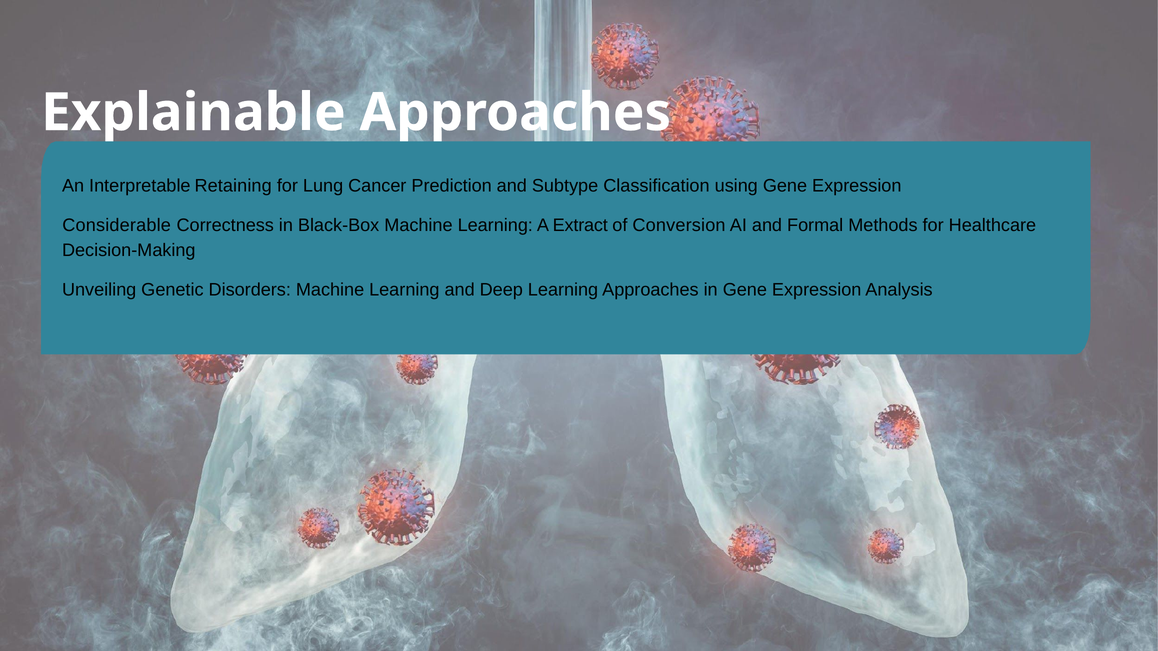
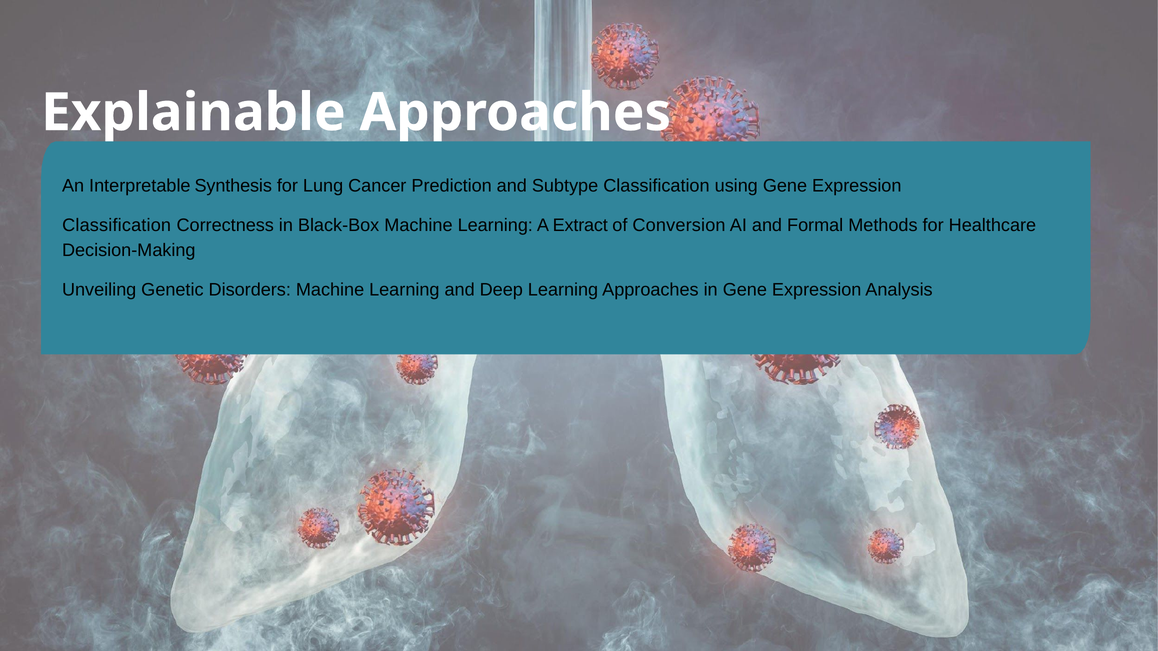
Retaining: Retaining -> Synthesis (233, 186)
Considerable: Considerable -> Classification (117, 225)
